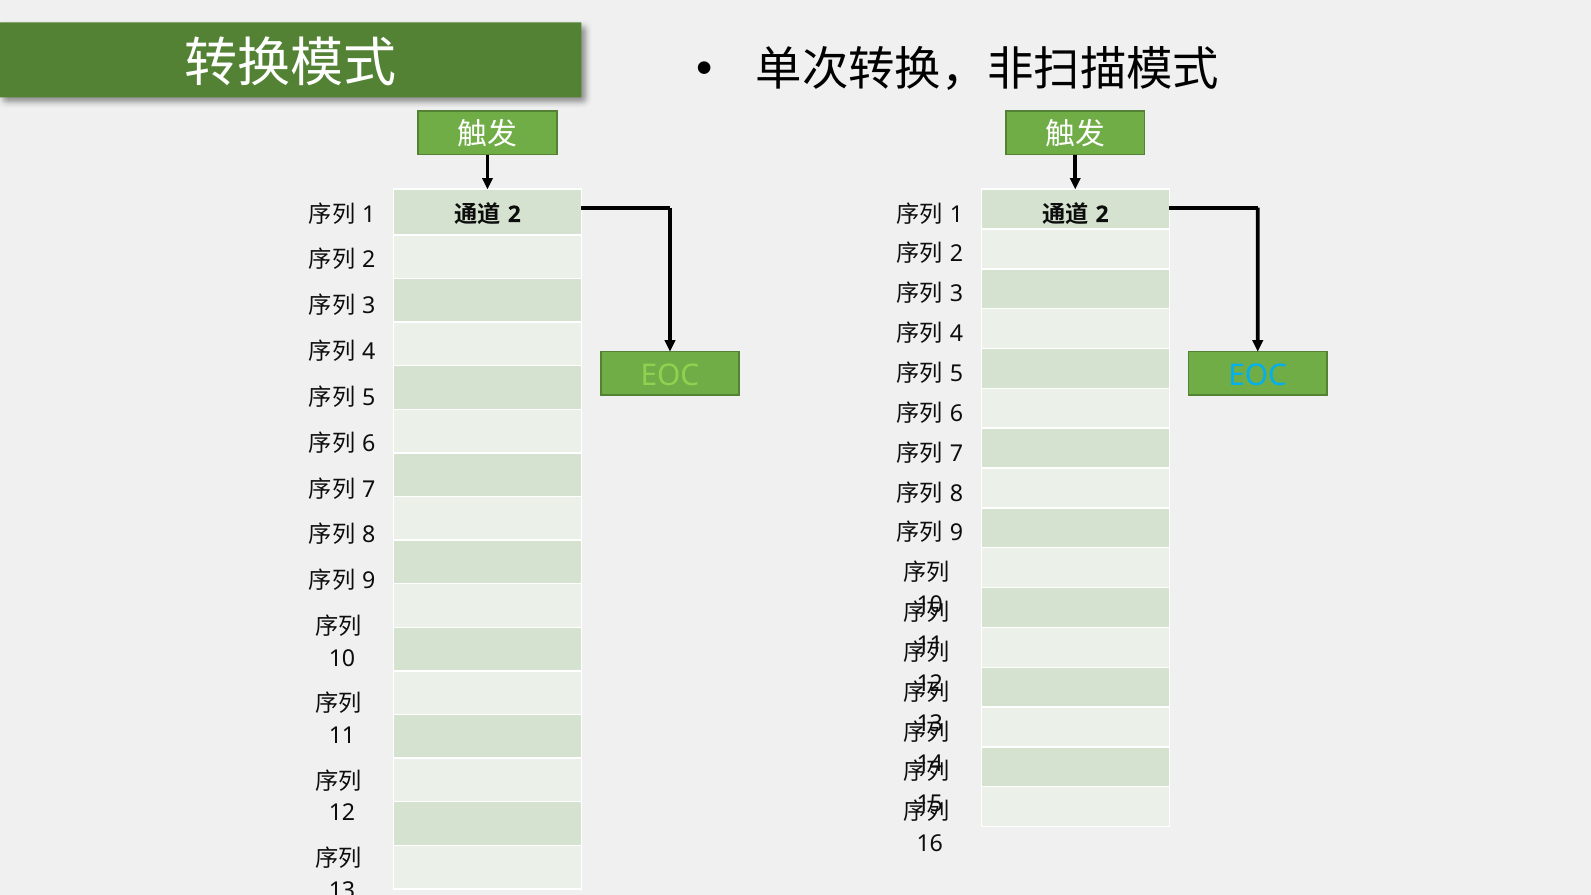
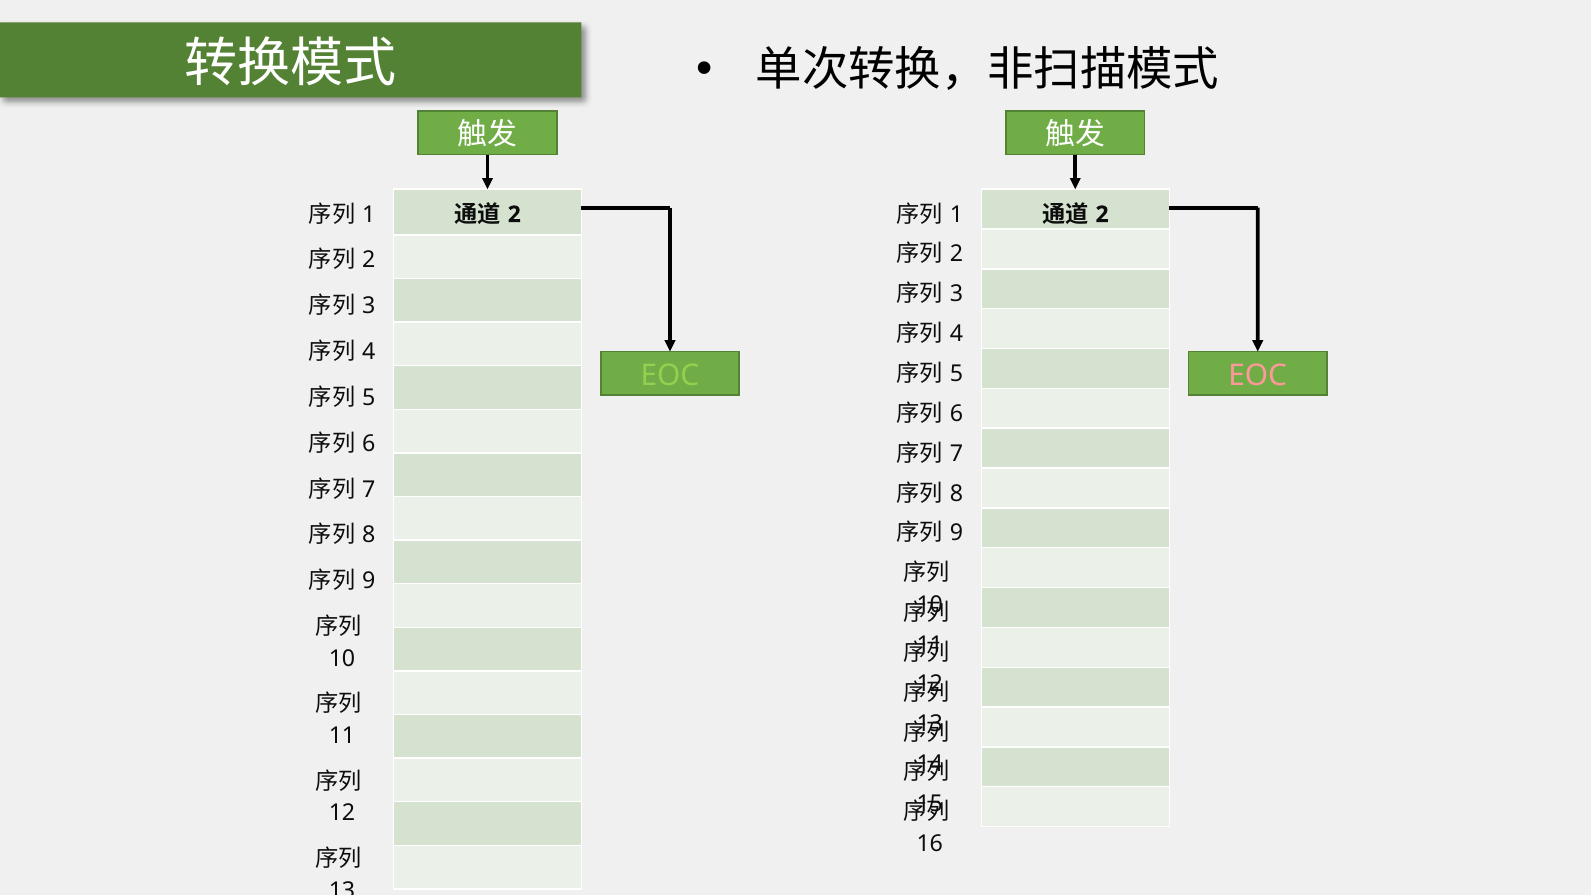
EOC colour: light blue -> pink (1258, 375)
